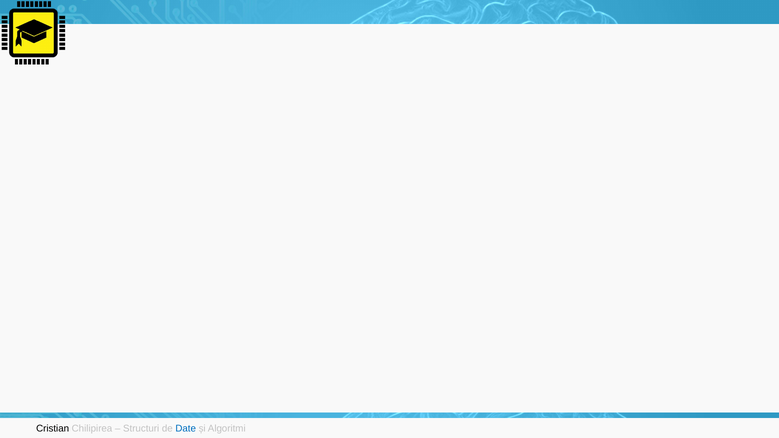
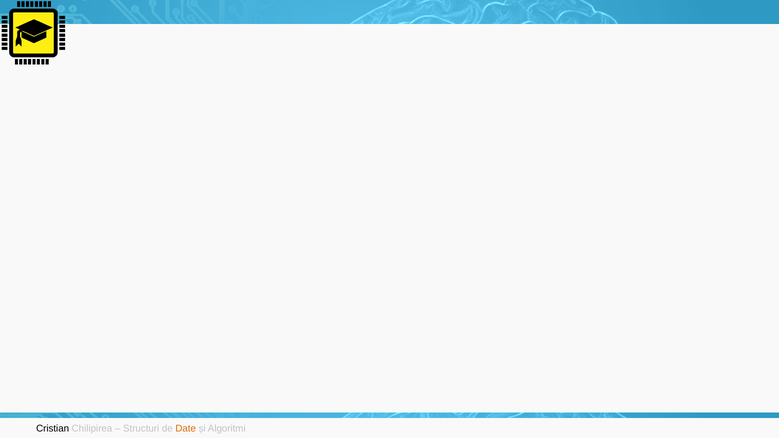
Date colour: blue -> orange (186, 429)
